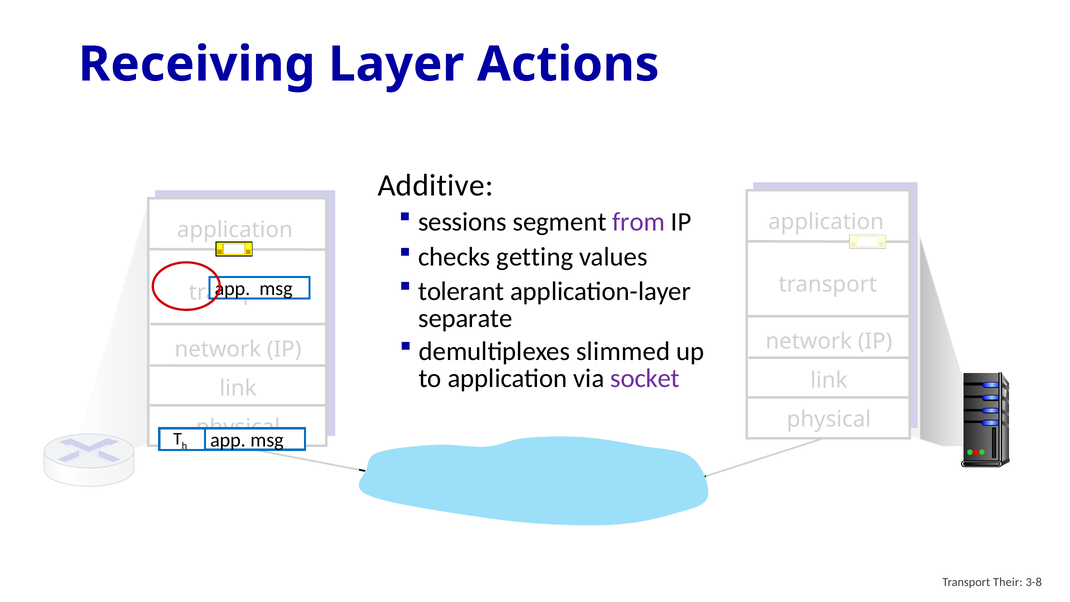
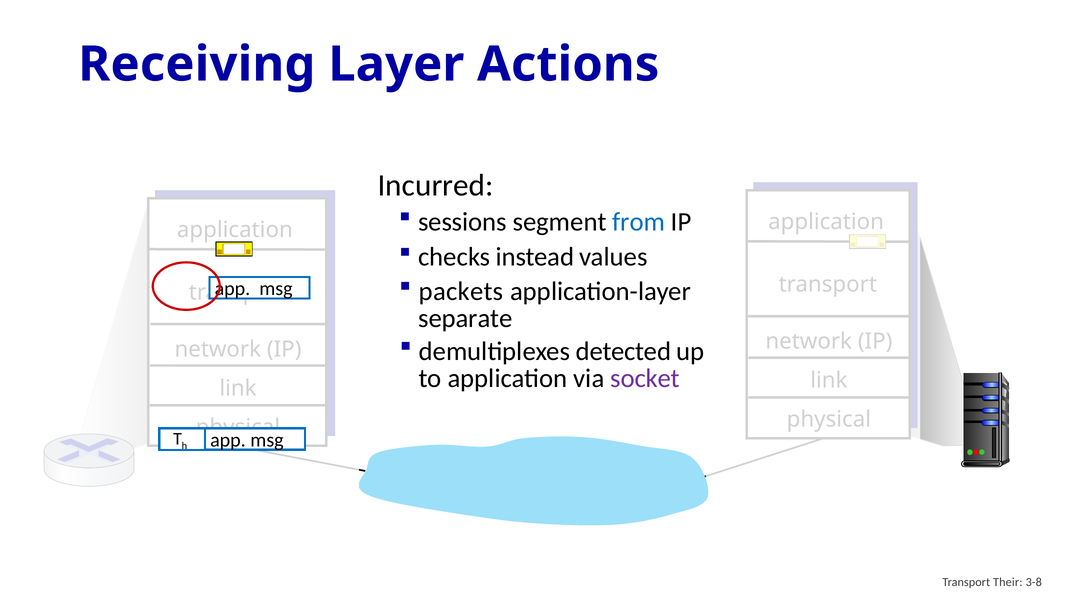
Additive: Additive -> Incurred (436, 186)
from colour: purple -> blue (639, 222)
getting: getting -> instead (535, 257)
tolerant: tolerant -> packets (461, 291)
slimmed: slimmed -> detected (623, 351)
